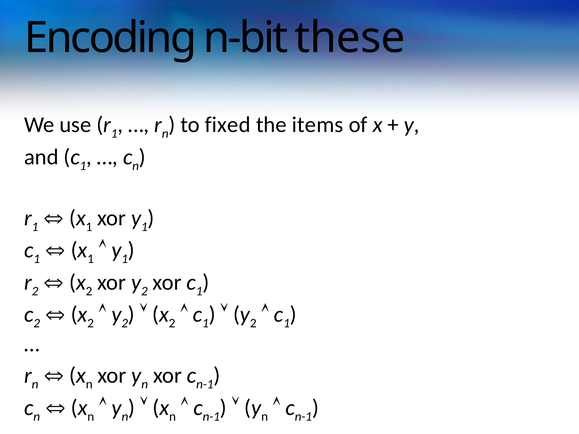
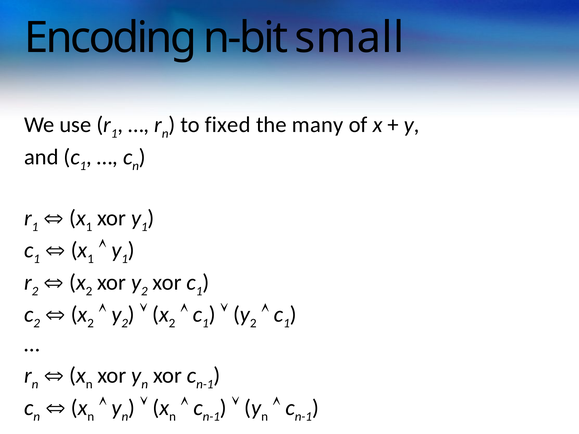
these: these -> small (349, 38)
items: items -> many (318, 125)
